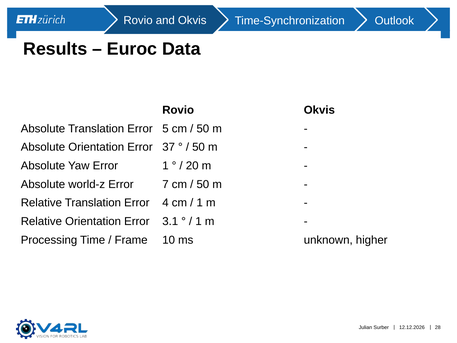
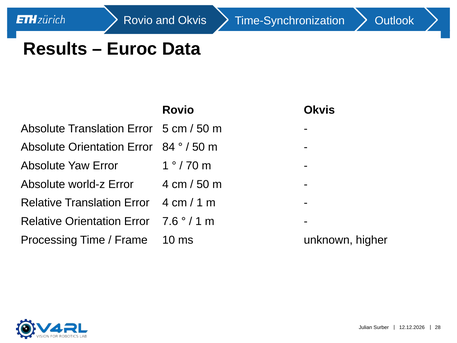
37: 37 -> 84 (169, 147)
20: 20 -> 70 (192, 166)
world-z Error 7: 7 -> 4 (165, 184)
3.1: 3.1 -> 7.6 (170, 221)
